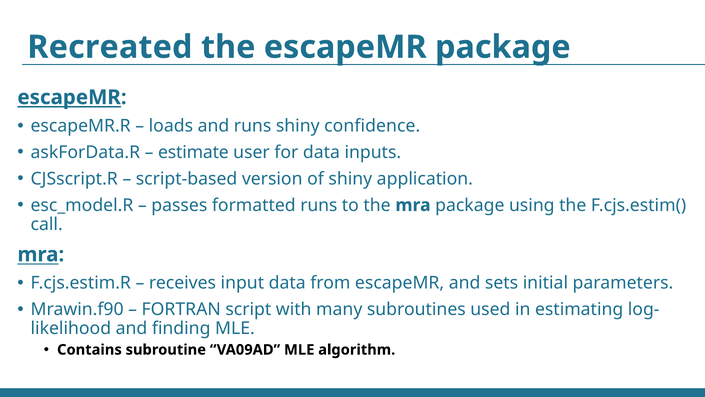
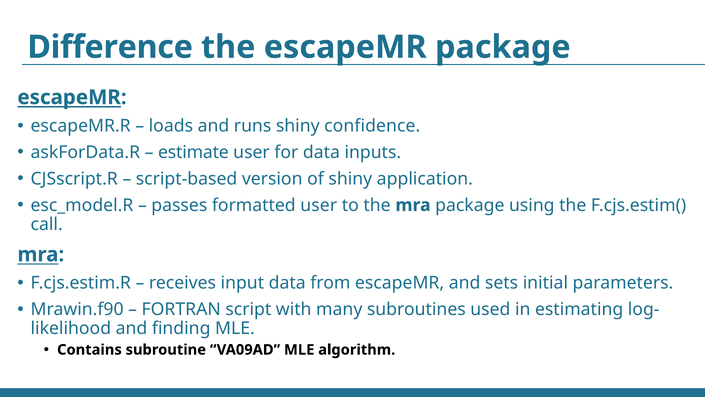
Recreated: Recreated -> Difference (110, 47)
formatted runs: runs -> user (319, 205)
